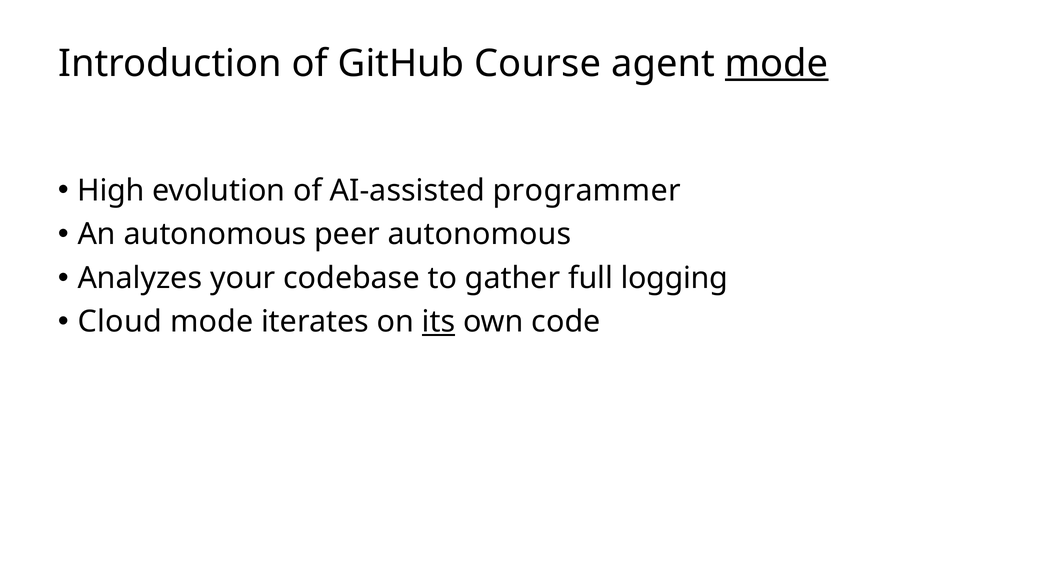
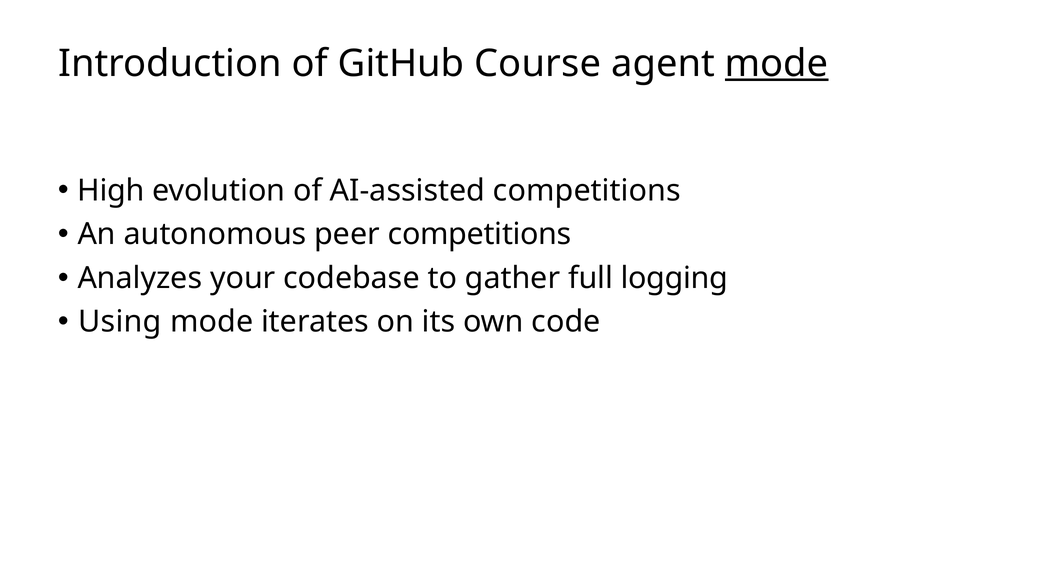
AI-assisted programmer: programmer -> competitions (587, 191)
peer autonomous: autonomous -> competitions (480, 234)
Cloud: Cloud -> Using (120, 322)
its underline: present -> none (438, 322)
